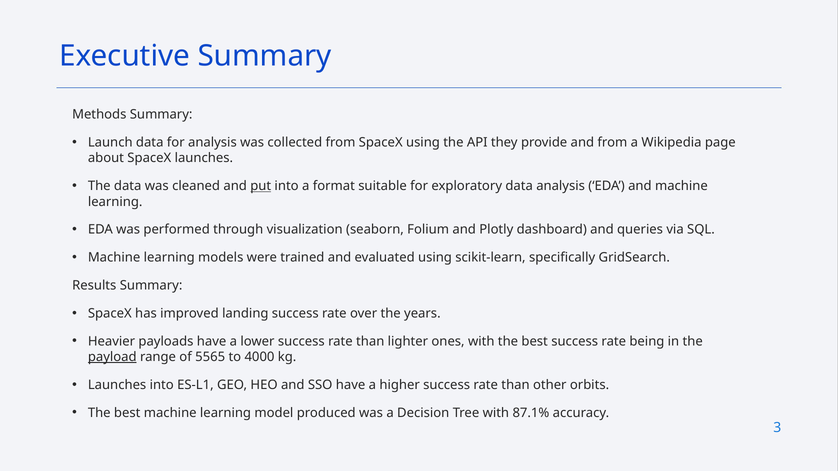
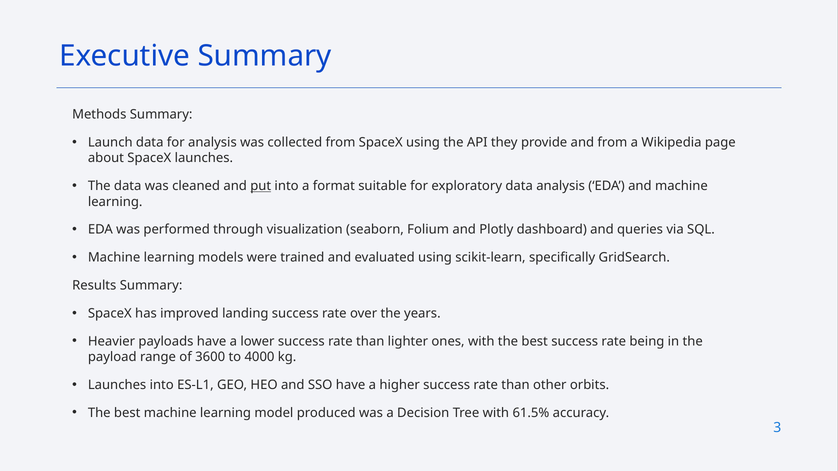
payload underline: present -> none (112, 357)
5565: 5565 -> 3600 (210, 357)
87.1%: 87.1% -> 61.5% (531, 413)
